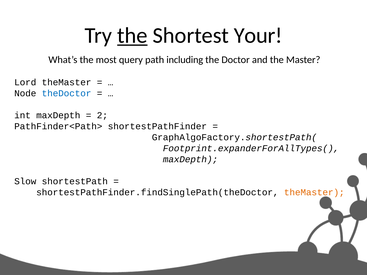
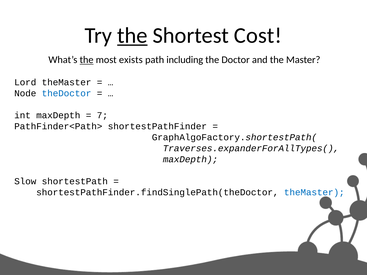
Your: Your -> Cost (258, 36)
the underline: none -> present (87, 60)
query: query -> exists (131, 60)
2: 2 -> 7 (102, 116)
Footprint.expanderForAllTypes(: Footprint.expanderForAllTypes( -> Traverses.expanderForAllTypes( (251, 149)
theMaster colour: orange -> blue (314, 193)
